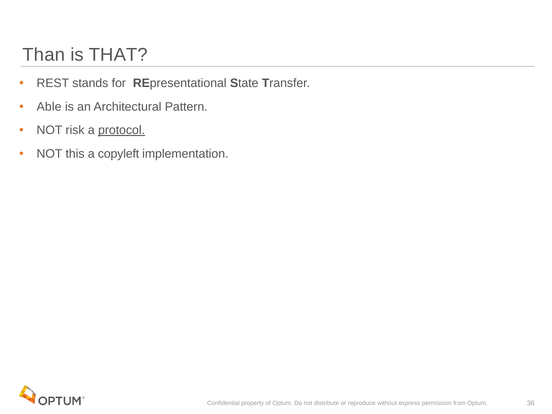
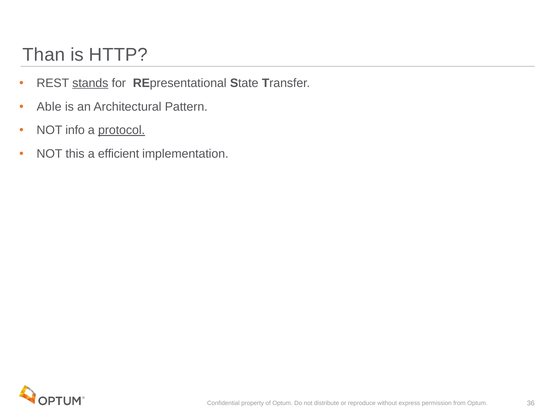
THAT: THAT -> HTTP (118, 55)
stands underline: none -> present (90, 83)
risk: risk -> info (75, 130)
copyleft: copyleft -> efficient (119, 154)
